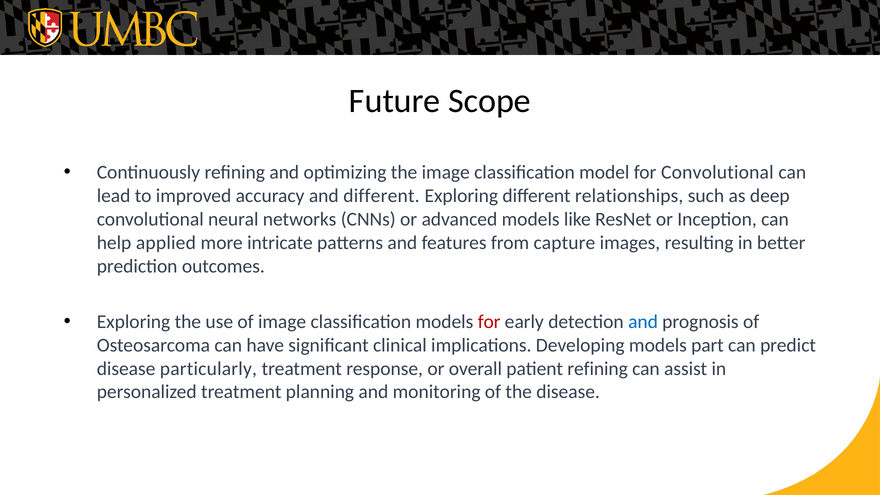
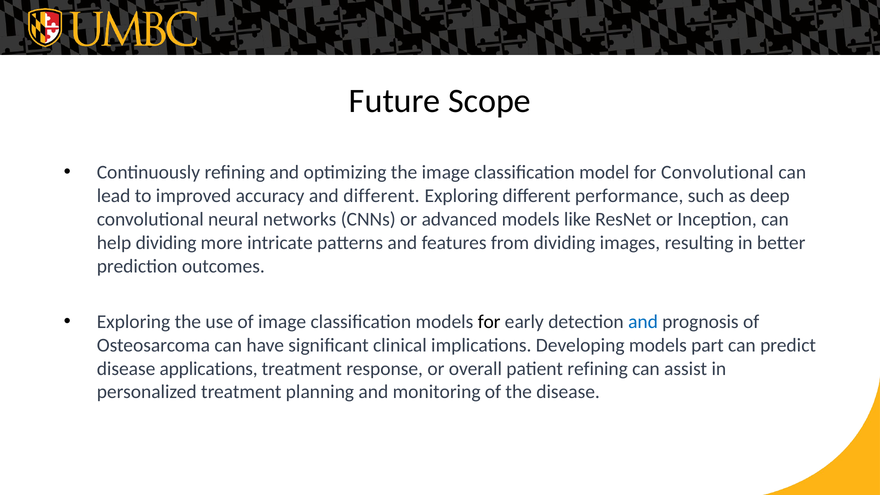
relationships: relationships -> performance (629, 196)
help applied: applied -> dividing (166, 243)
from capture: capture -> dividing (564, 243)
for colour: red -> black (489, 322)
particularly: particularly -> applications (209, 369)
